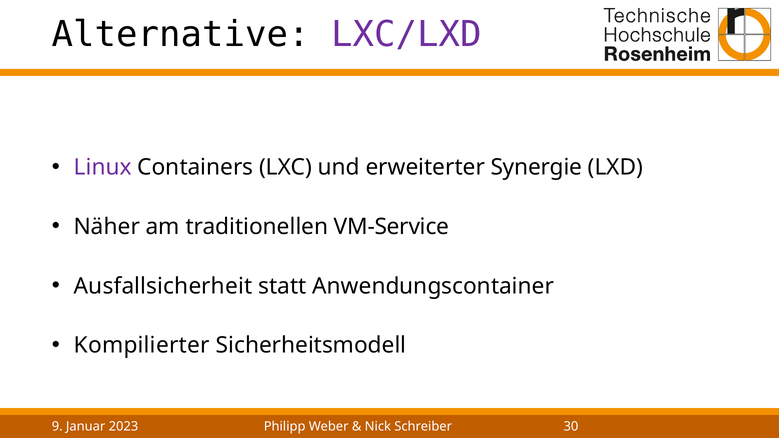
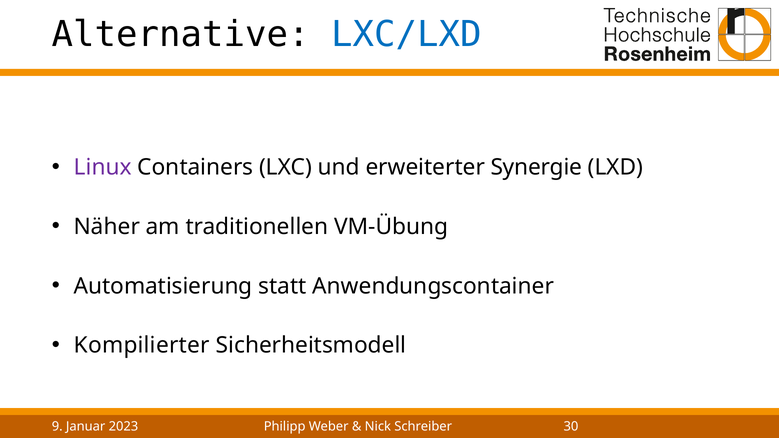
LXC/LXD colour: purple -> blue (406, 34)
VM-Service: VM-Service -> VM-Übung (391, 227)
Ausfallsicherheit: Ausfallsicherheit -> Automatisierung (163, 286)
